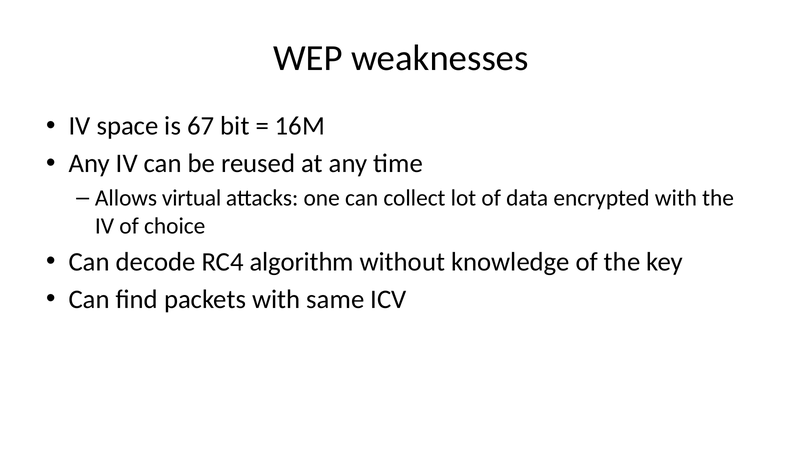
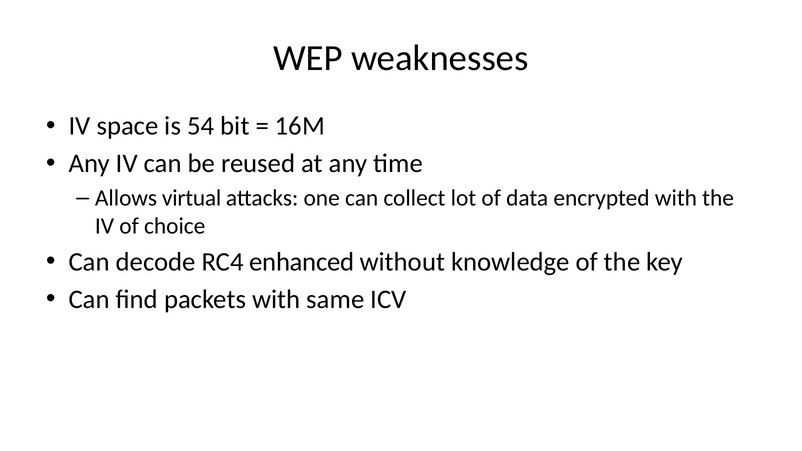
67: 67 -> 54 (201, 126)
algorithm: algorithm -> enhanced (302, 262)
